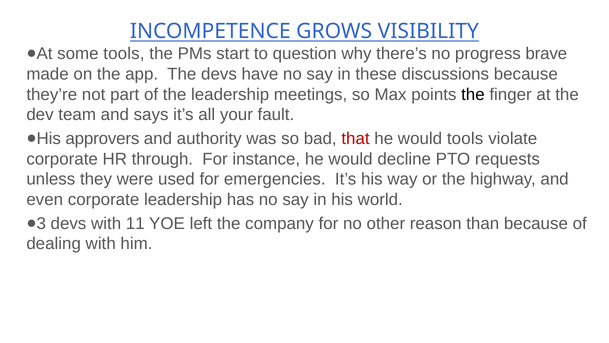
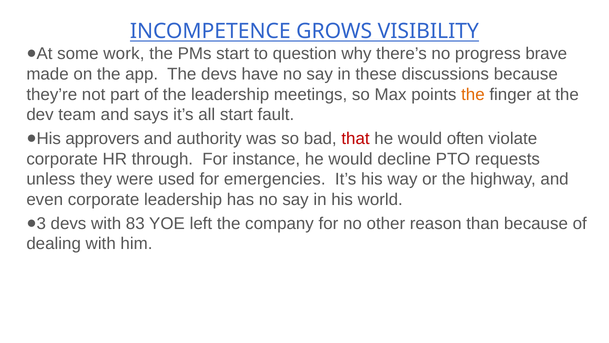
some tools: tools -> work (124, 54)
the colour: black -> orange (473, 94)
all your: your -> start (236, 115)
would tools: tools -> often (465, 138)
11: 11 -> 83 (135, 223)
